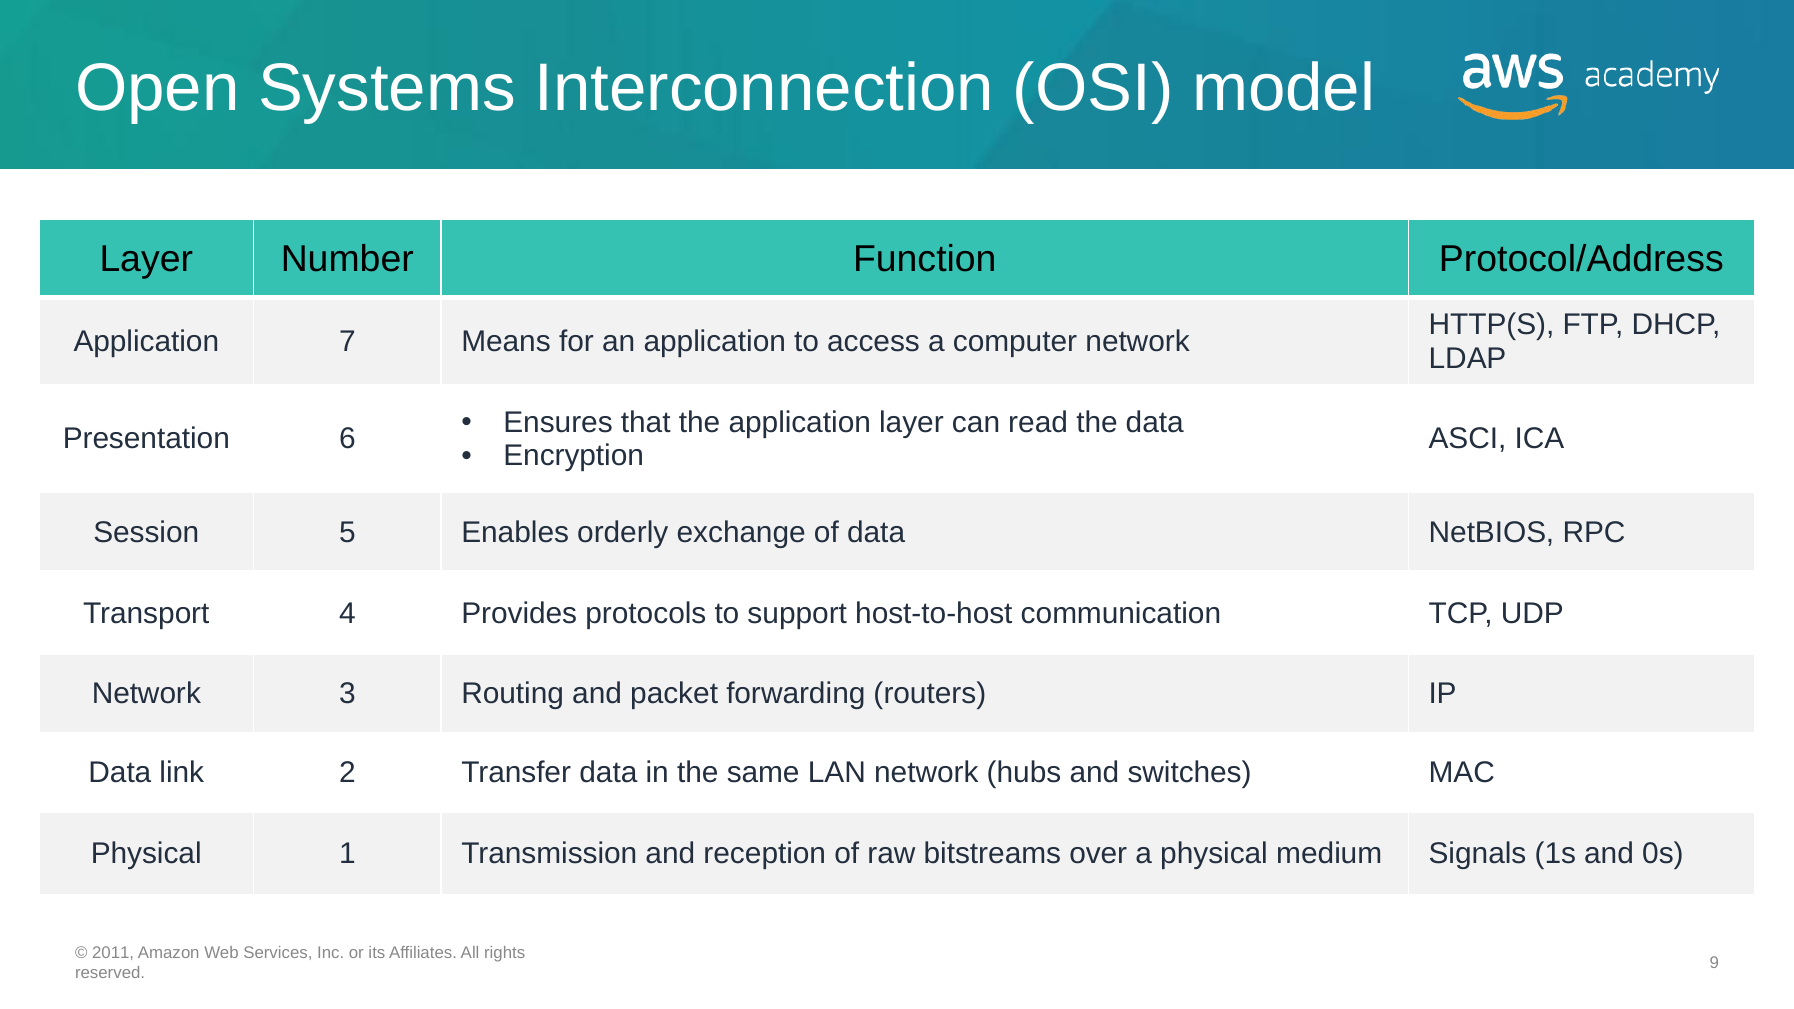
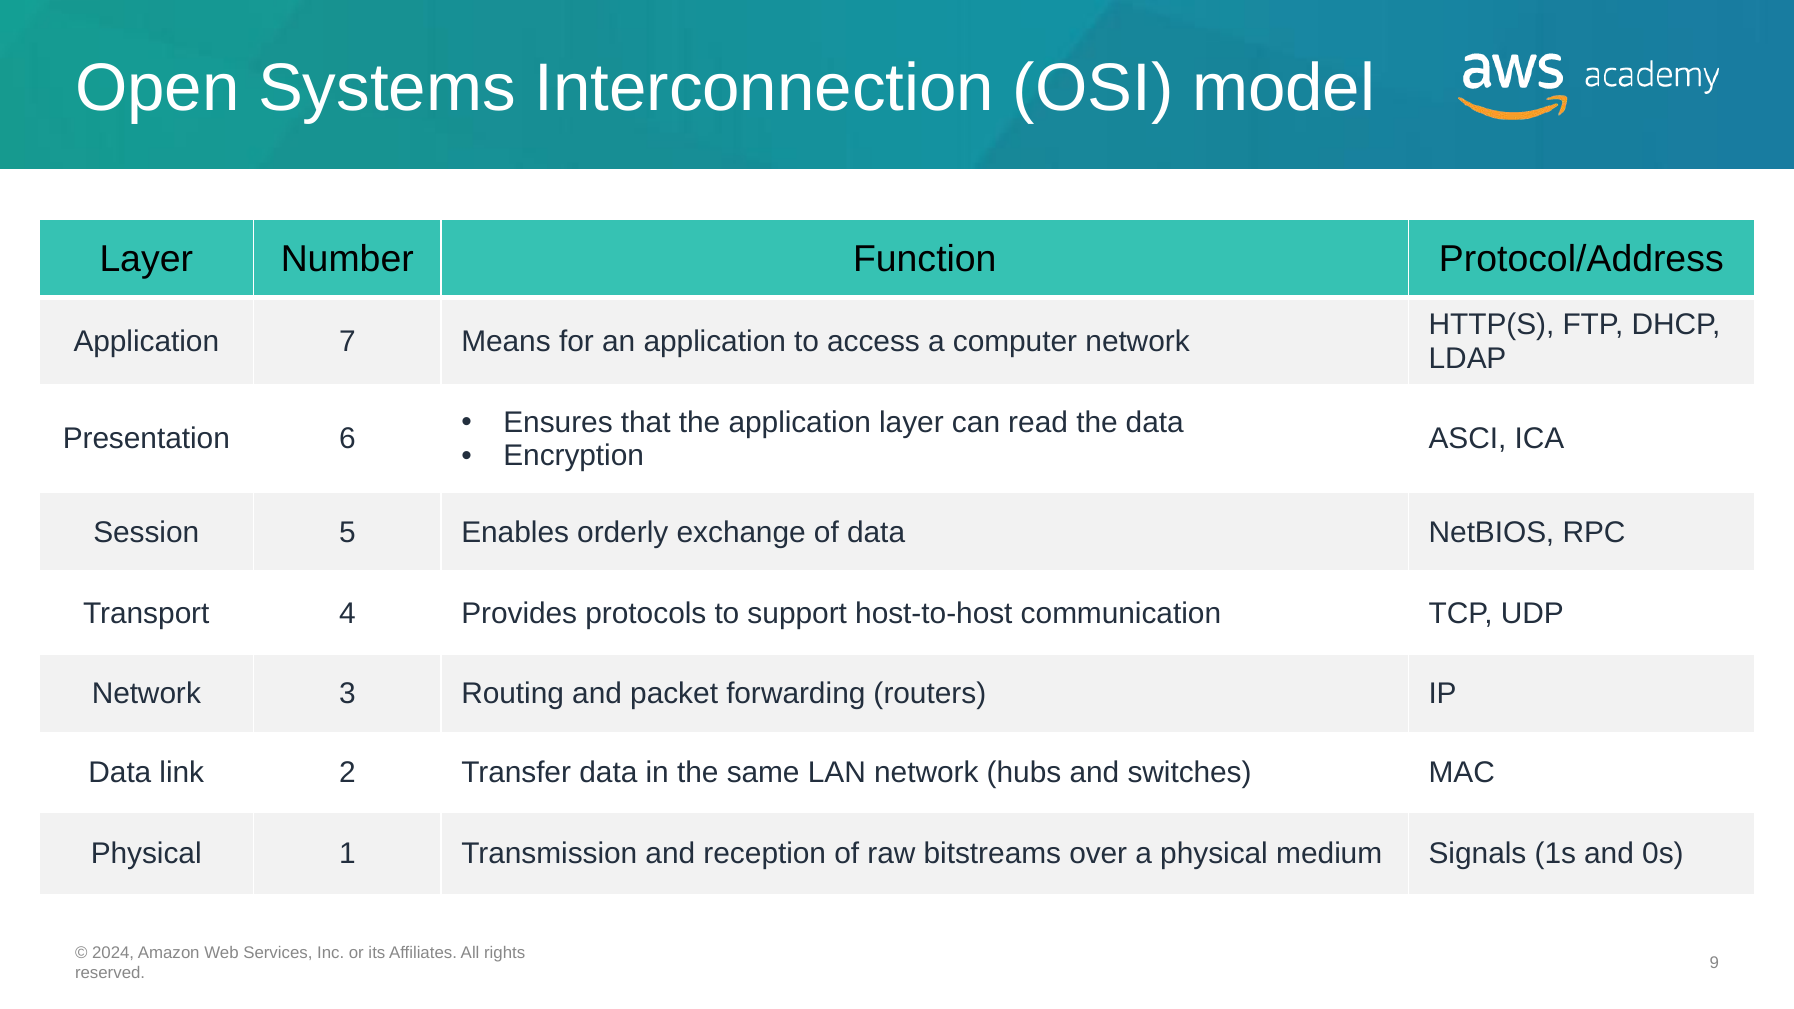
2011: 2011 -> 2024 (113, 953)
